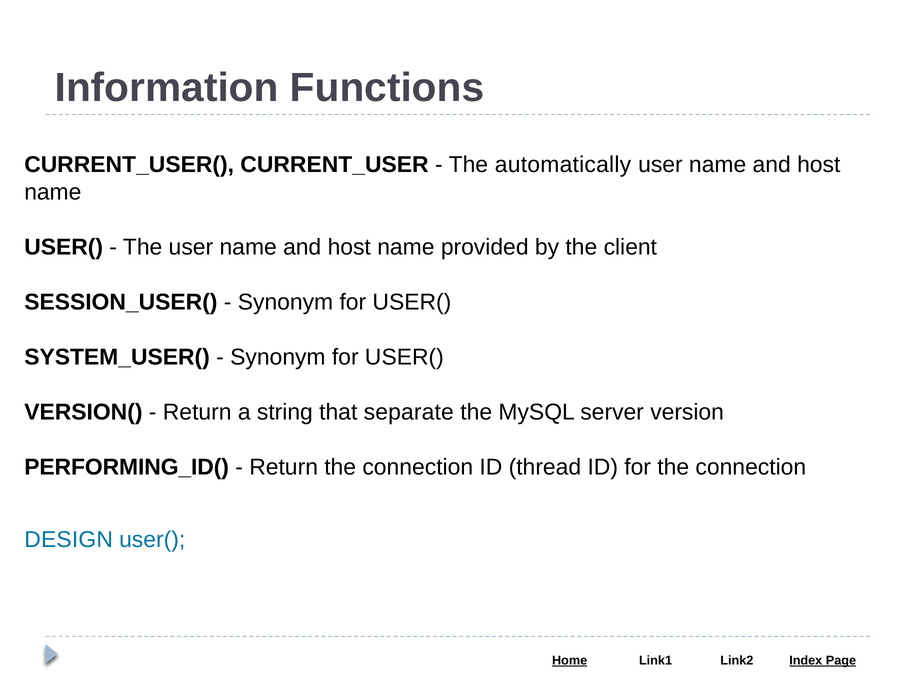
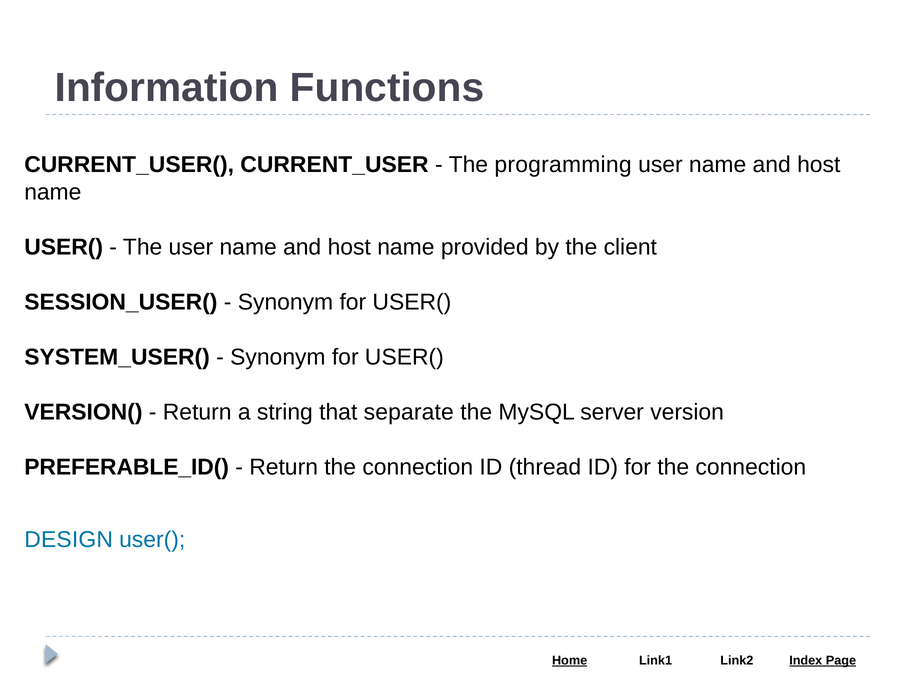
automatically: automatically -> programming (563, 165)
PERFORMING_ID(: PERFORMING_ID( -> PREFERABLE_ID( (127, 467)
